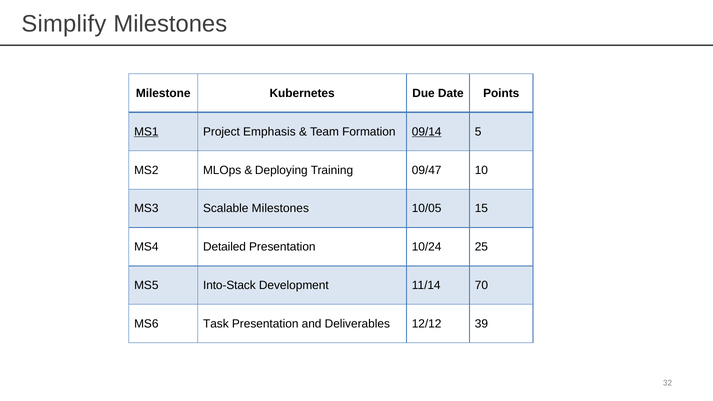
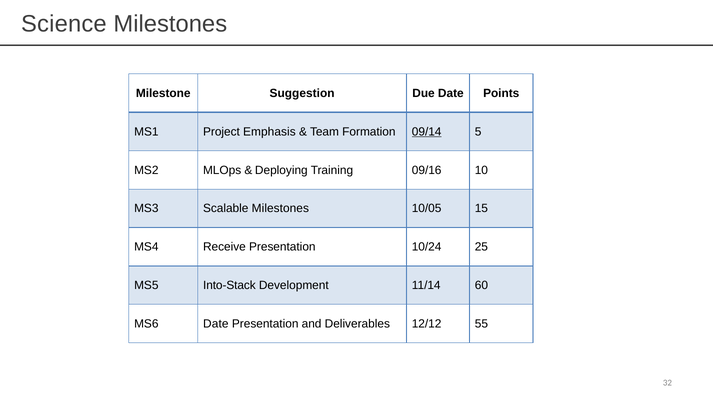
Simplify: Simplify -> Science (64, 24)
Kubernetes: Kubernetes -> Suggestion (302, 93)
MS1 underline: present -> none (146, 132)
09/47: 09/47 -> 09/16 (427, 170)
Detailed: Detailed -> Receive (224, 247)
70: 70 -> 60 (481, 285)
MS6 Task: Task -> Date (216, 324)
39: 39 -> 55 (481, 324)
